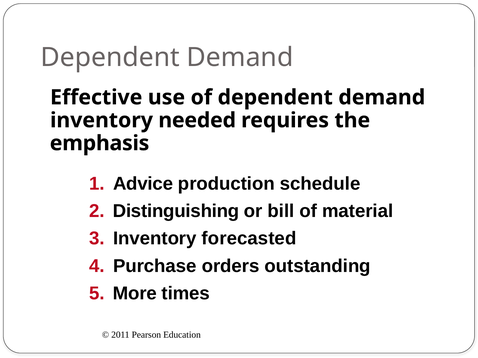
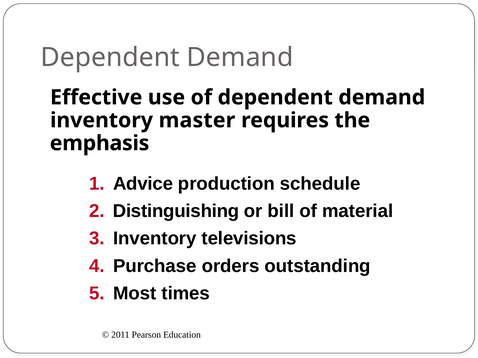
needed: needed -> master (197, 120)
forecasted: forecasted -> televisions (249, 239)
More: More -> Most (135, 294)
